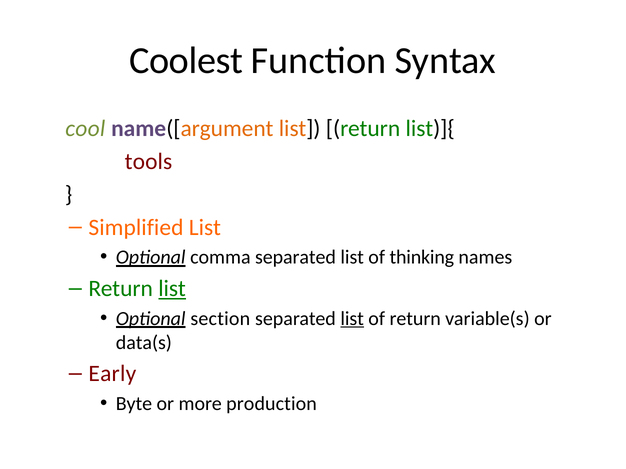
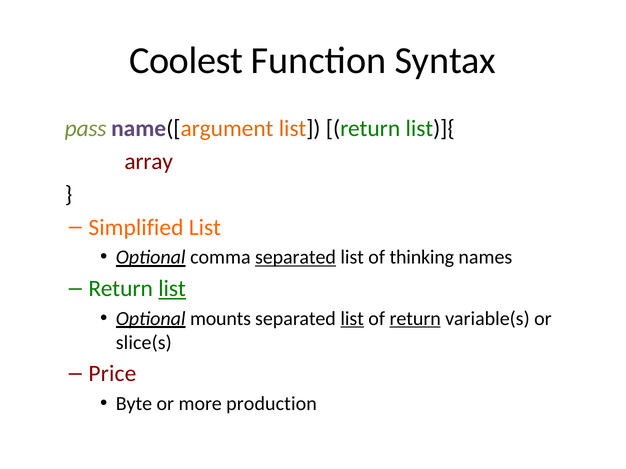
cool: cool -> pass (86, 128)
tools: tools -> array (149, 161)
separated underline: none -> present (295, 258)
section: section -> mounts (221, 319)
return underline: none -> present (415, 319)
data(s: data(s -> slice(s (144, 343)
Early: Early -> Price (112, 374)
